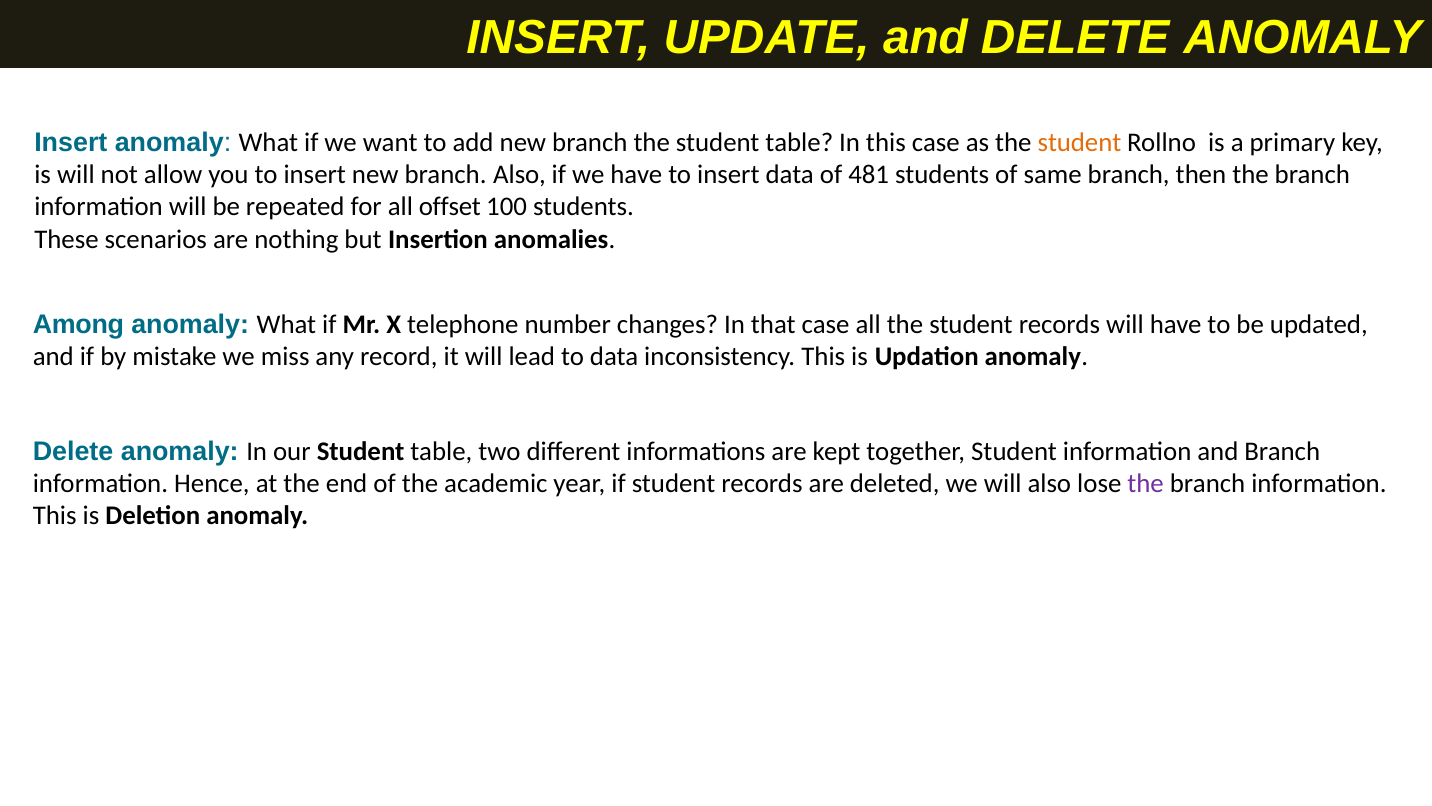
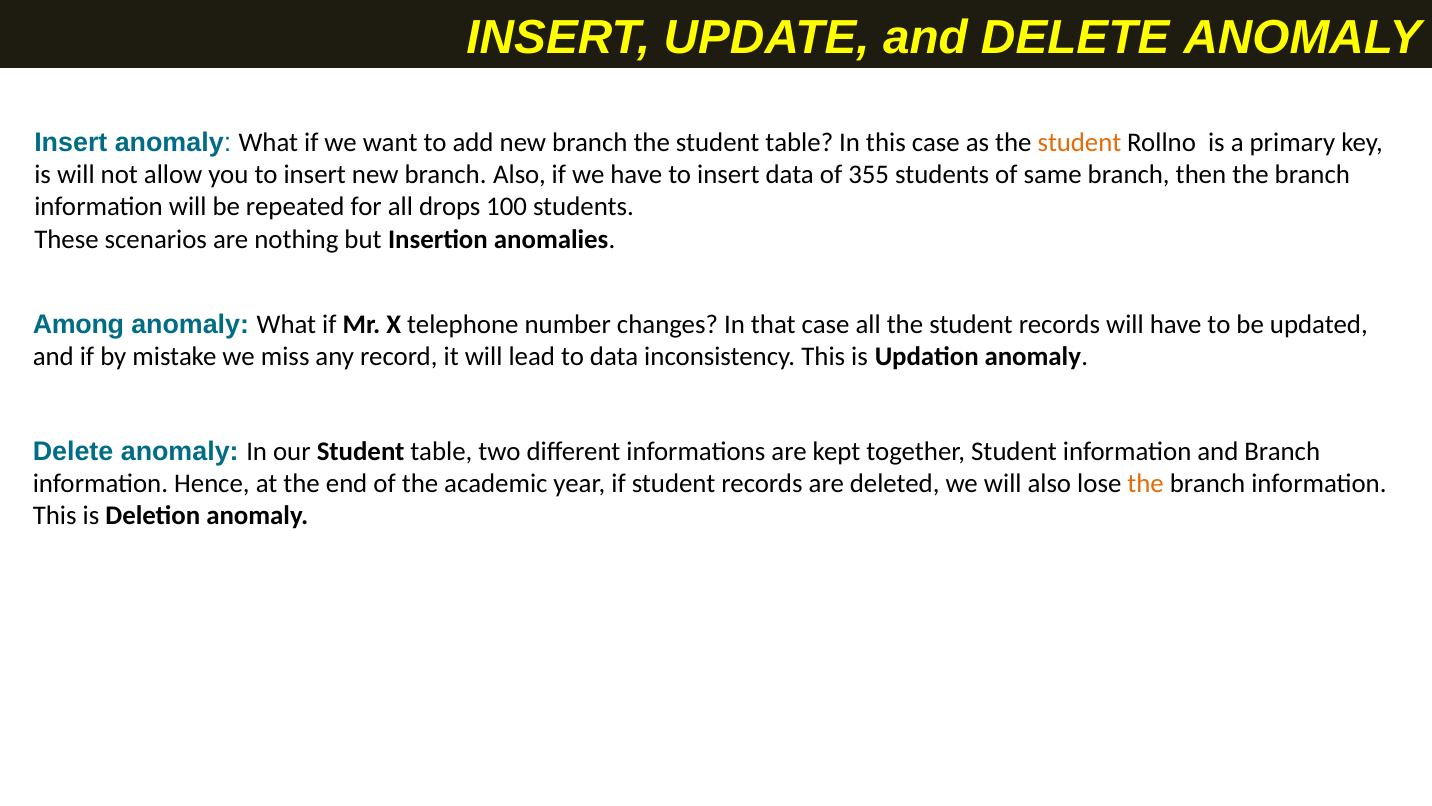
481: 481 -> 355 (869, 175)
offset: offset -> drops (450, 207)
the colour: purple -> orange (1146, 484)
